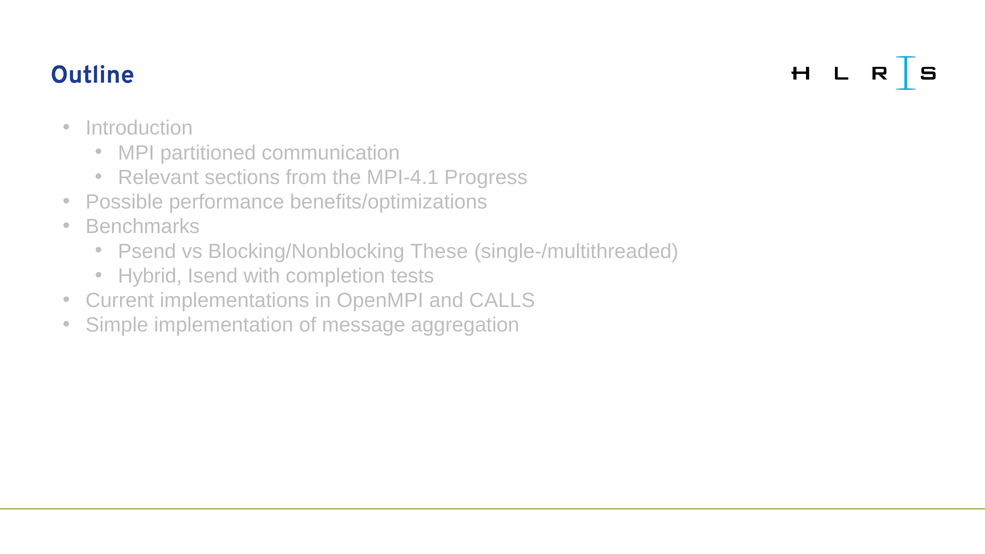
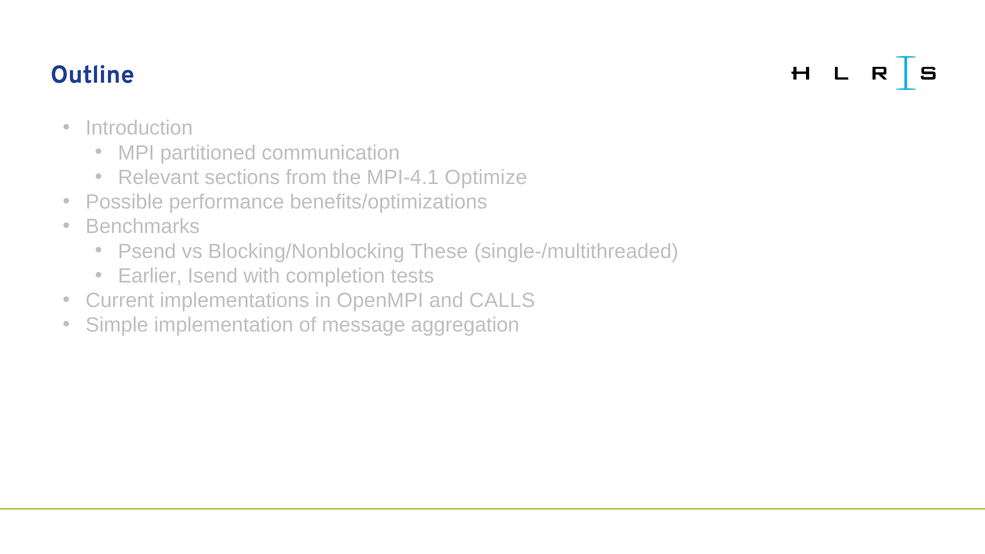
Progress: Progress -> Optimize (486, 177)
Hybrid: Hybrid -> Earlier (150, 276)
